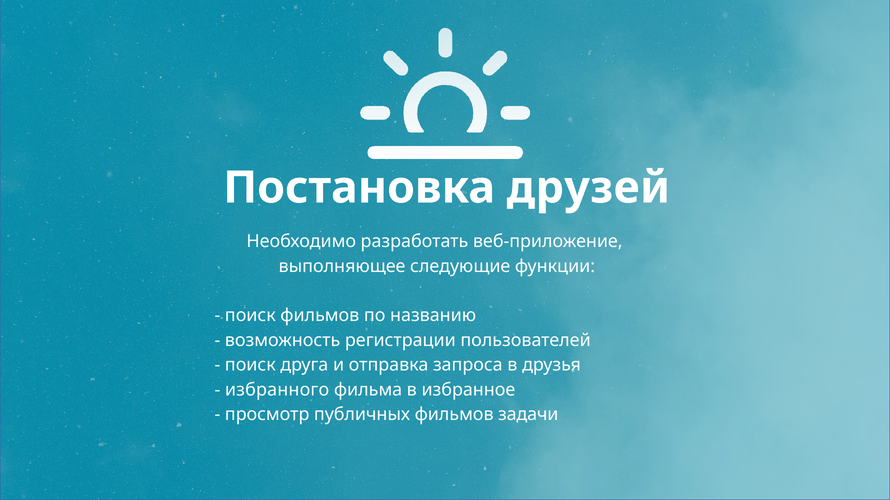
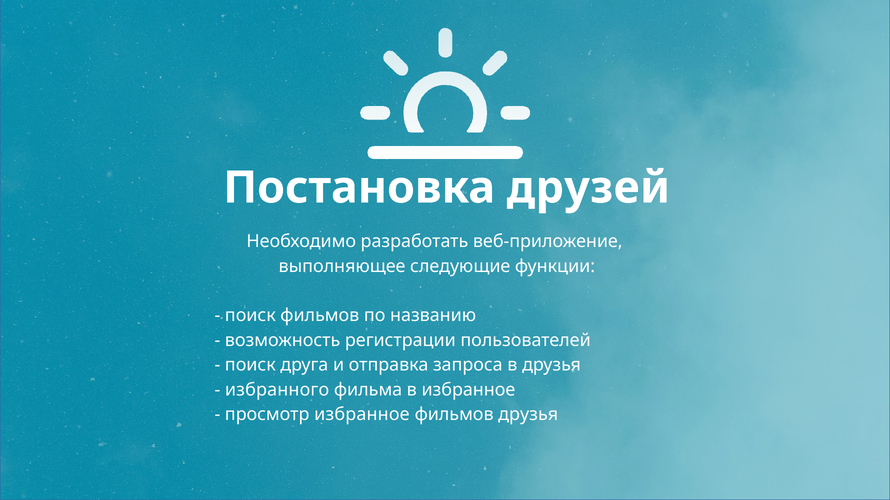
просмотр публичных: публичных -> избранное (362, 415)
фильмов задачи: задачи -> друзья (528, 415)
